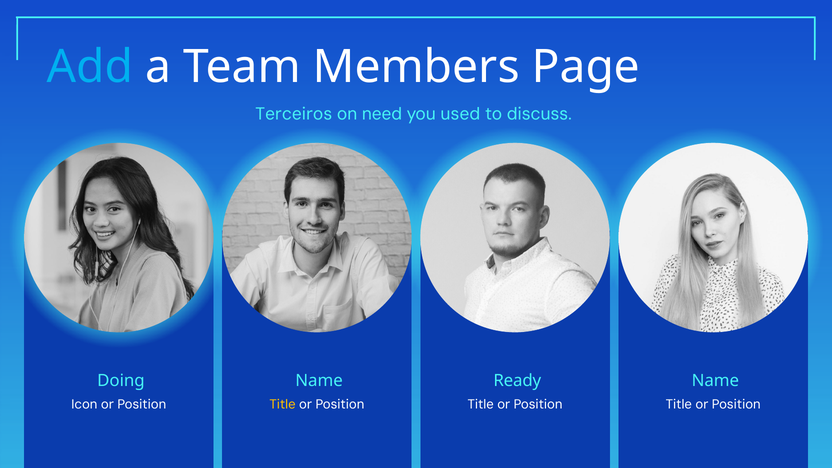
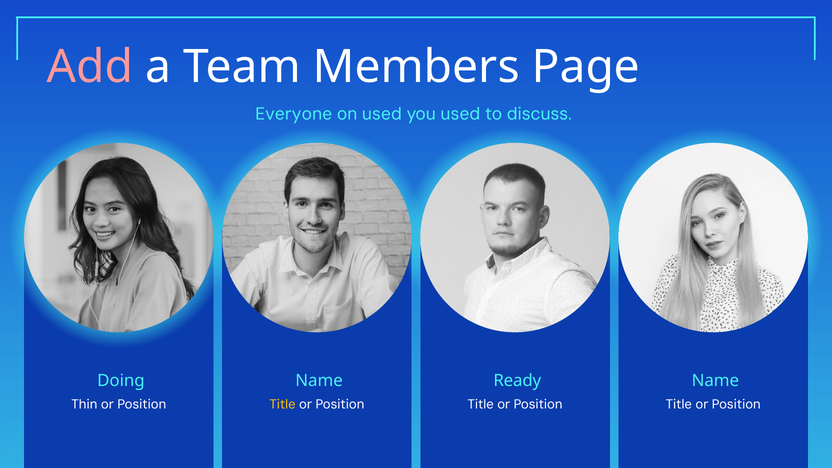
Add colour: light blue -> pink (90, 67)
Terceiros: Terceiros -> Everyone (294, 114)
on need: need -> used (382, 114)
Icon: Icon -> Thin (84, 405)
